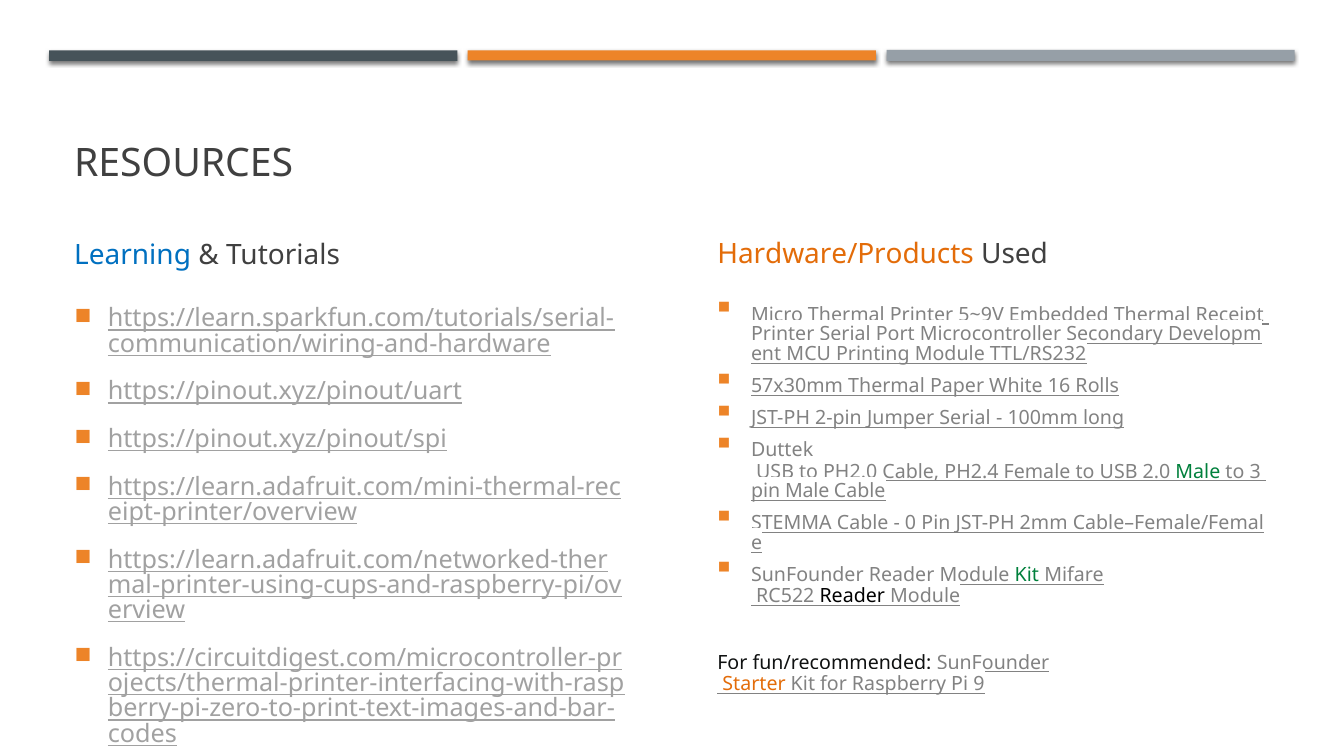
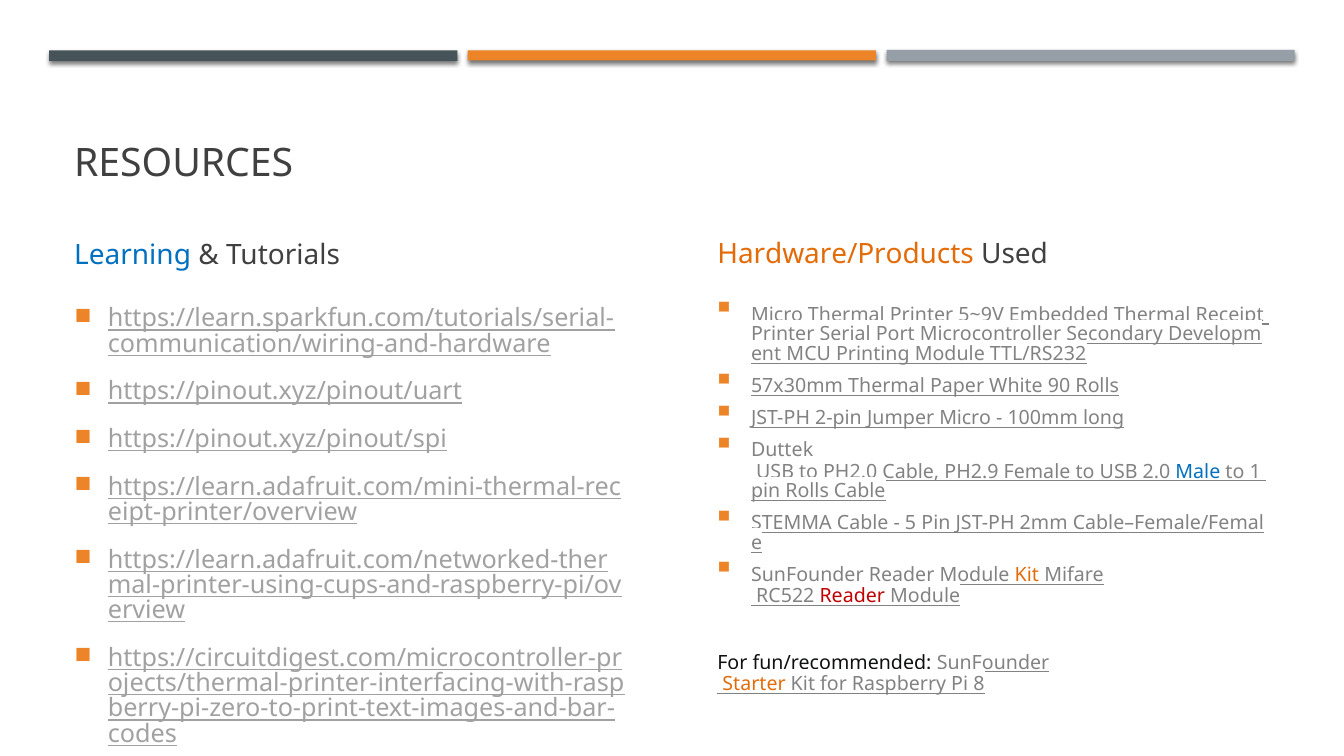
16: 16 -> 90 (1059, 386)
Jumper Serial: Serial -> Micro (965, 418)
PH2.4: PH2.4 -> PH2.9 (971, 472)
Male colour: green -> blue (1198, 472)
3: 3 -> 1 (1255, 472)
pin Male: Male -> Rolls (807, 491)
0: 0 -> 5 (911, 523)
Kit colour: green -> orange (1027, 575)
Reader colour: black -> red (852, 596)
9: 9 -> 8 (979, 684)
